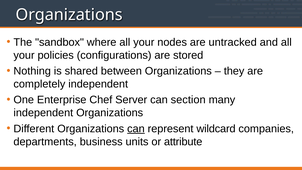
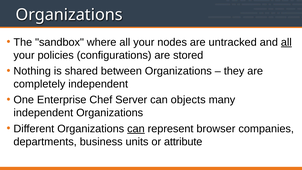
all underline: none -> present (286, 42)
section: section -> objects (188, 100)
wildcard: wildcard -> browser (216, 129)
